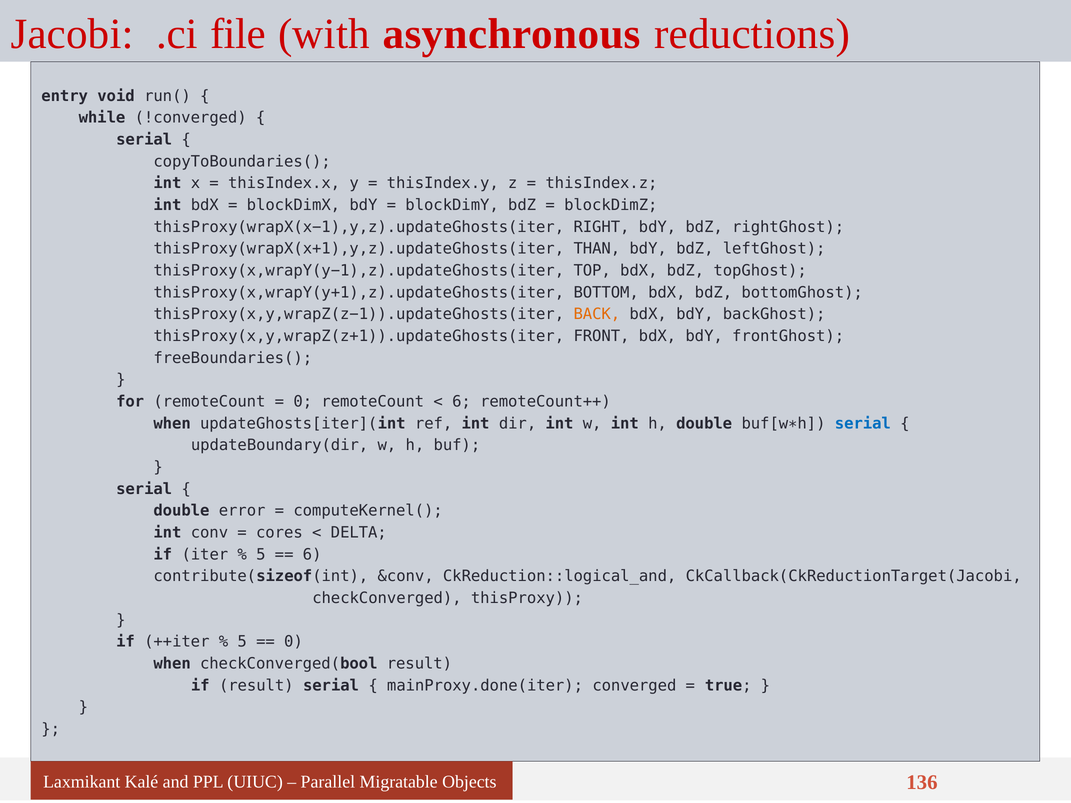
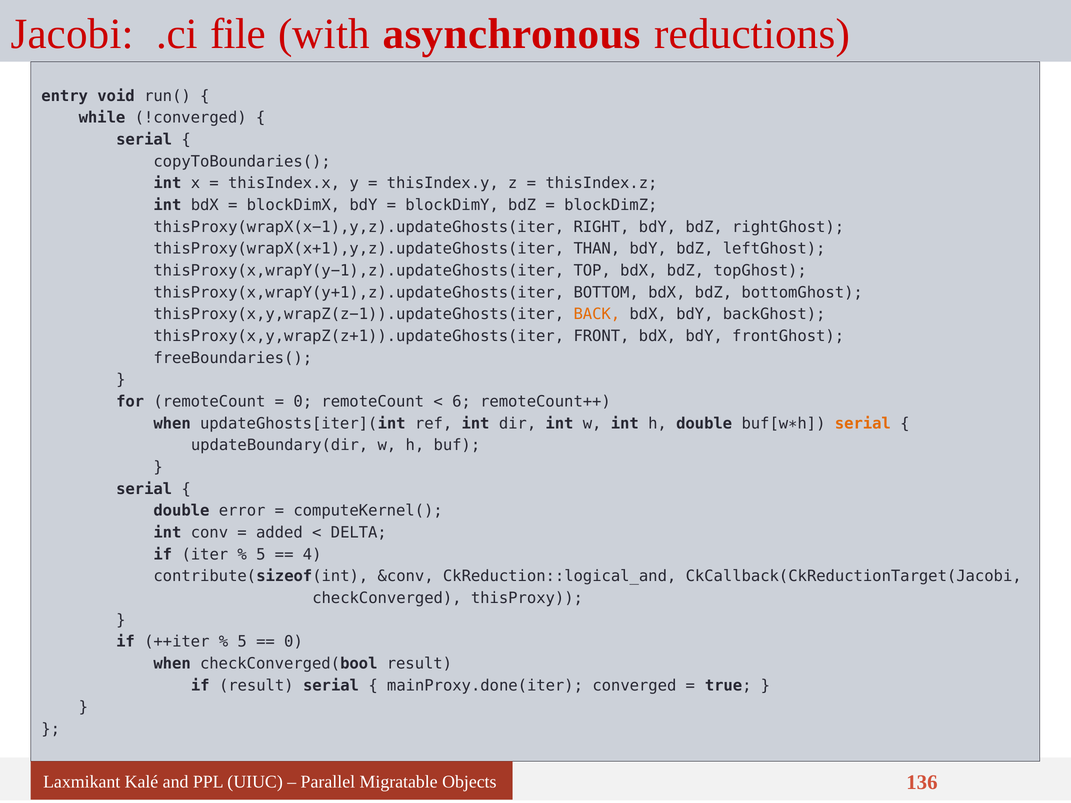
serial colour: blue -> orange (863, 424)
cores: cores -> added (279, 533)
6: 6 -> 4 (312, 555)
